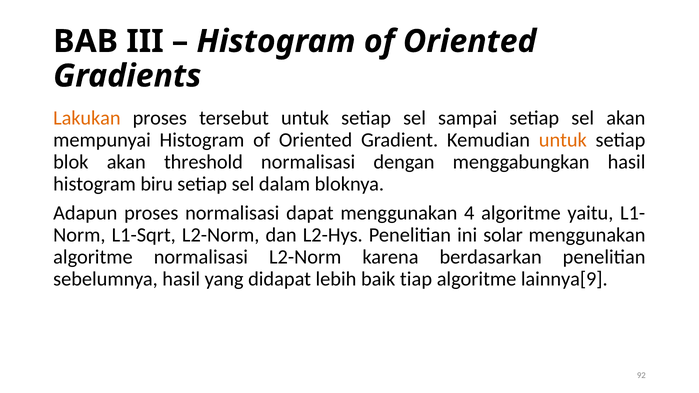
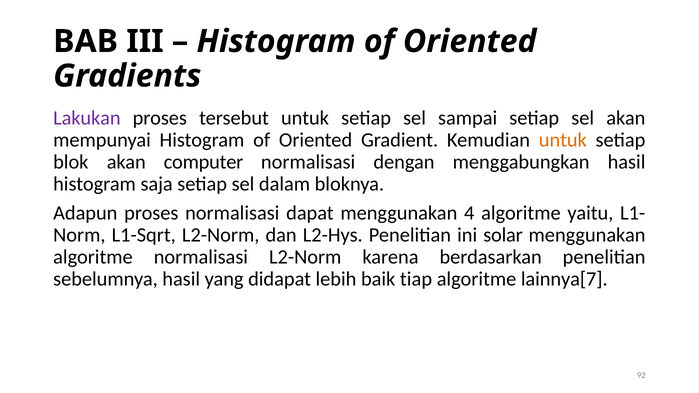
Lakukan colour: orange -> purple (87, 118)
threshold: threshold -> computer (204, 162)
biru: biru -> saja (157, 184)
lainnya[9: lainnya[9 -> lainnya[7 (564, 279)
